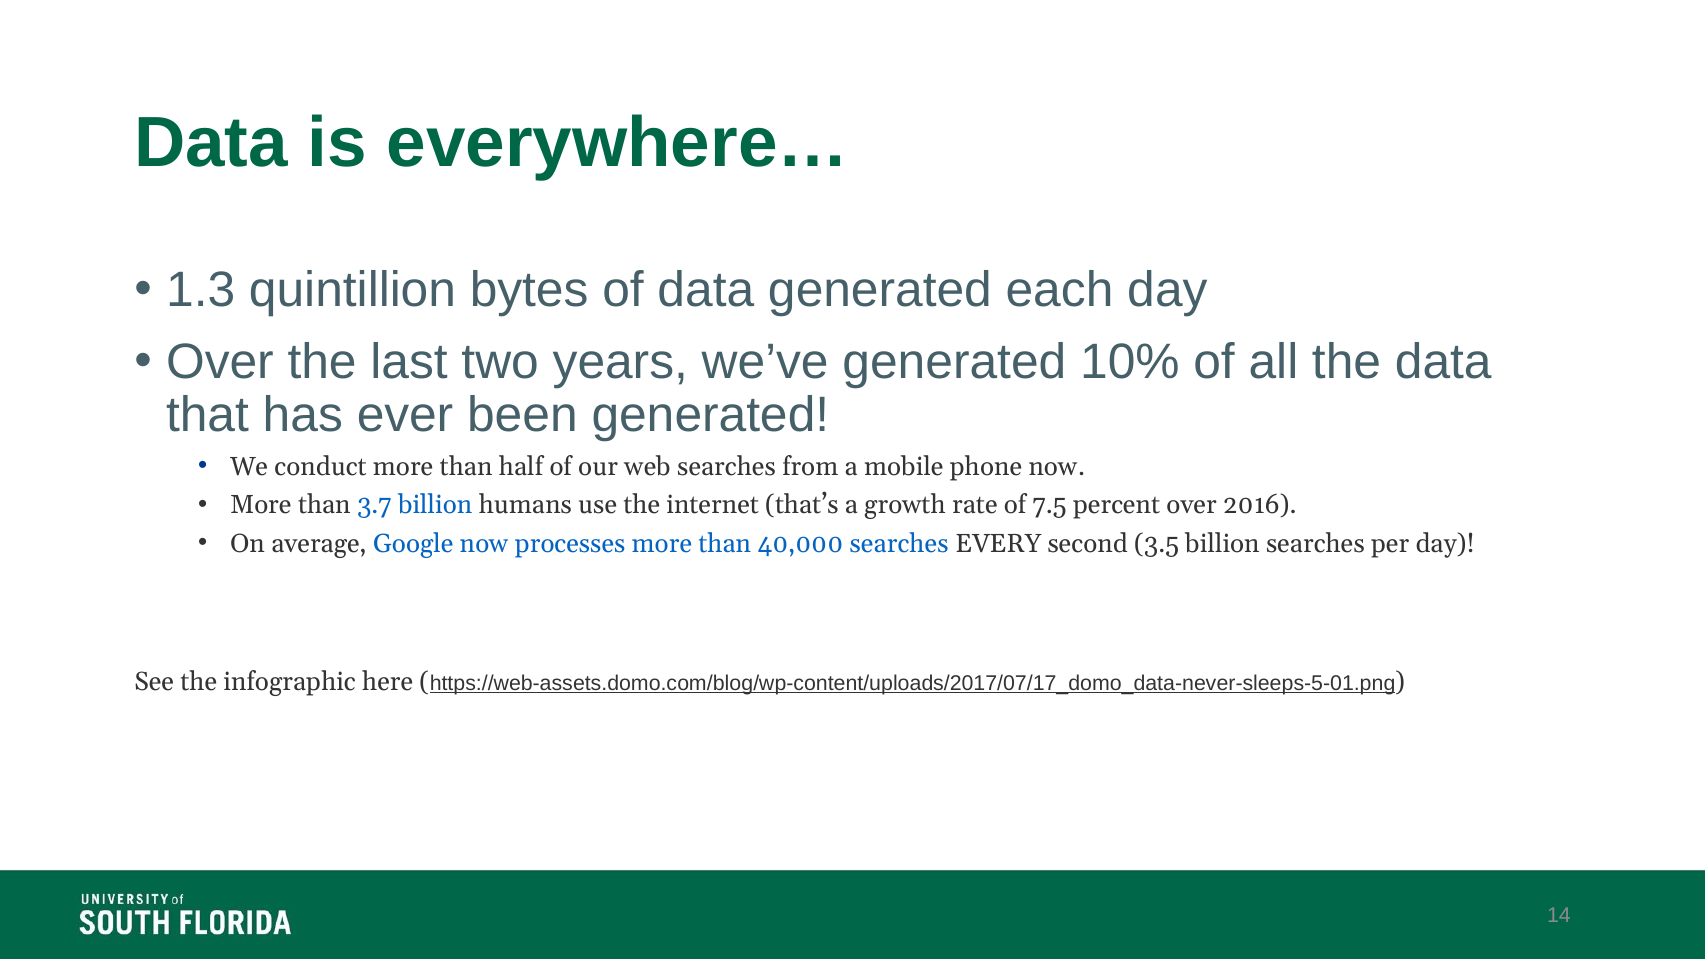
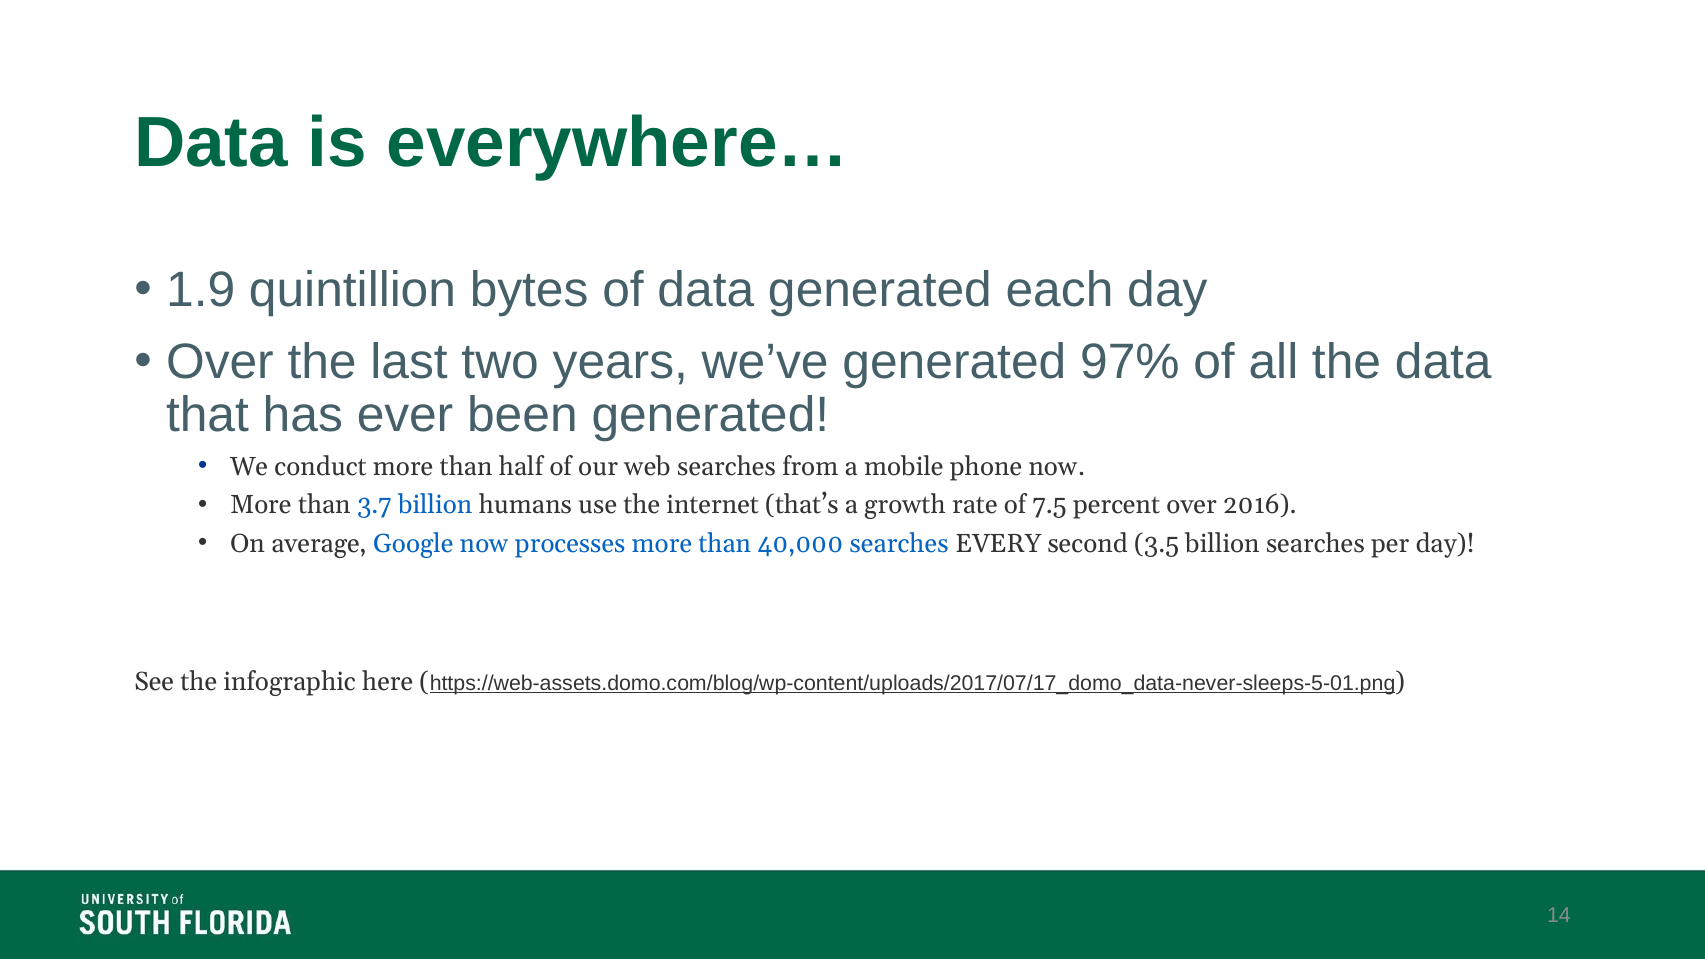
1.3: 1.3 -> 1.9 (201, 290)
10%: 10% -> 97% (1130, 362)
